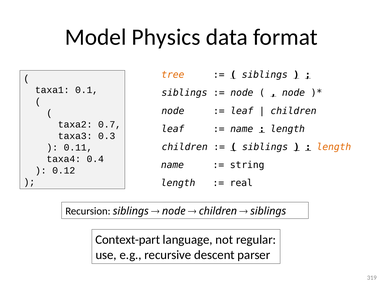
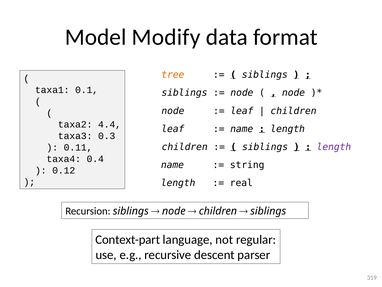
Physics: Physics -> Modify (166, 37)
0.7: 0.7 -> 4.4 (110, 124)
length colour: orange -> purple (334, 147)
